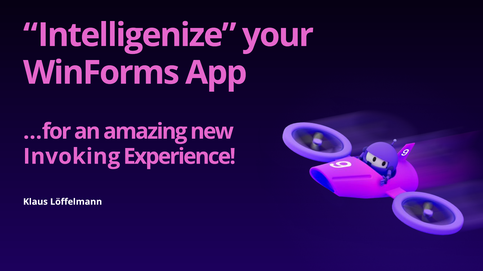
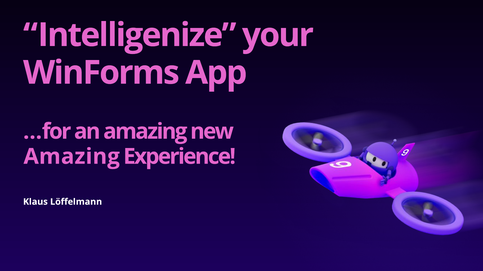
Invoking: Invoking -> Amazing (72, 157)
